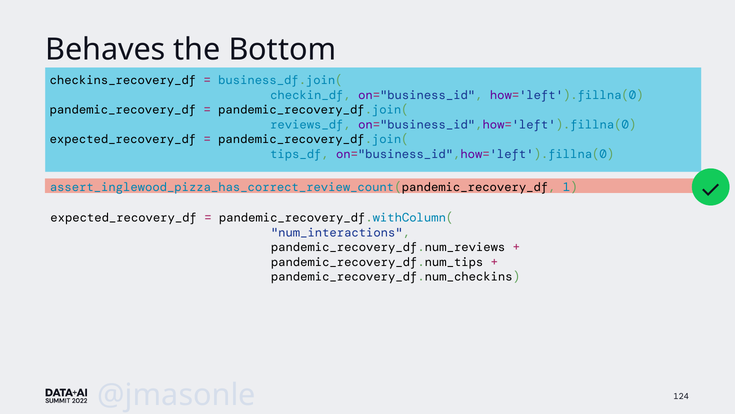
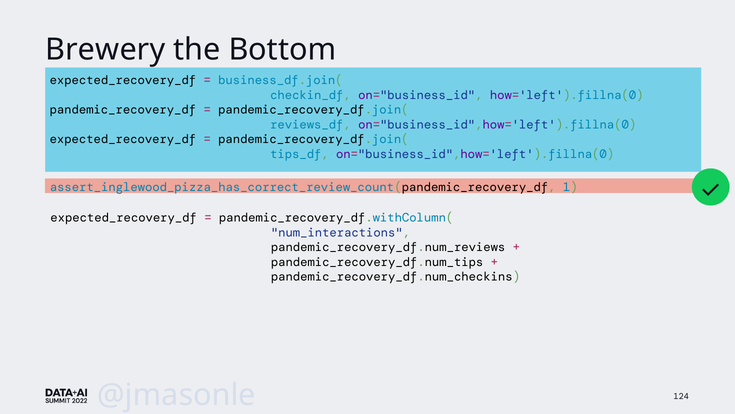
Behaves: Behaves -> Brewery (105, 50)
checkins_recovery_df: checkins_recovery_df -> expected_recovery_df (123, 80)
